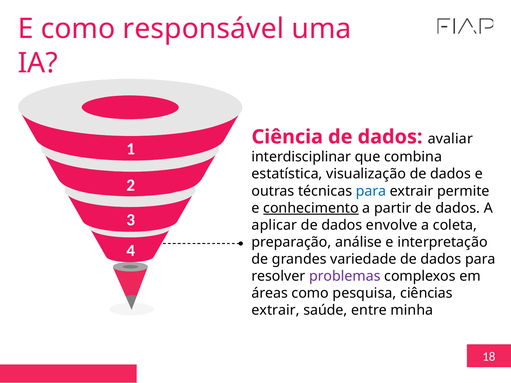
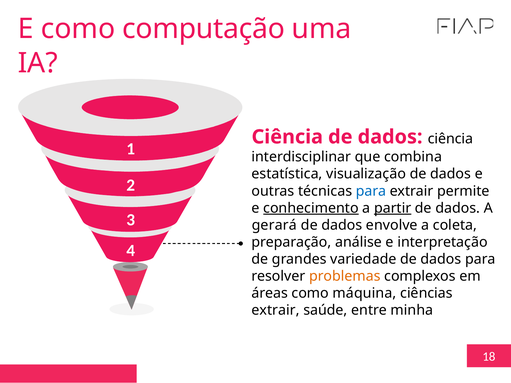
responsável: responsável -> computação (204, 29)
dados avaliar: avaliar -> ciência (450, 139)
partir underline: none -> present (393, 208)
aplicar: aplicar -> gerará (274, 225)
problemas colour: purple -> orange (345, 276)
pesquisa: pesquisa -> máquina (364, 293)
